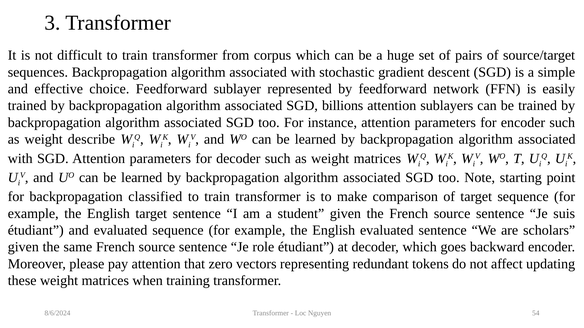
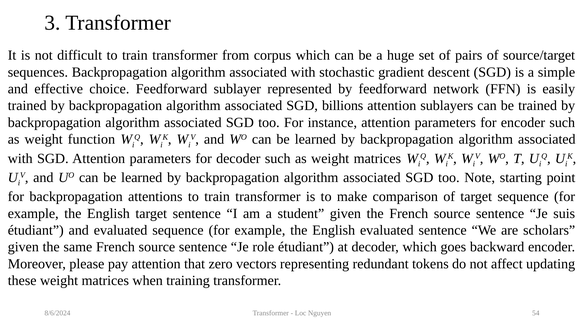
describe: describe -> function (91, 140)
classified: classified -> attentions (155, 197)
